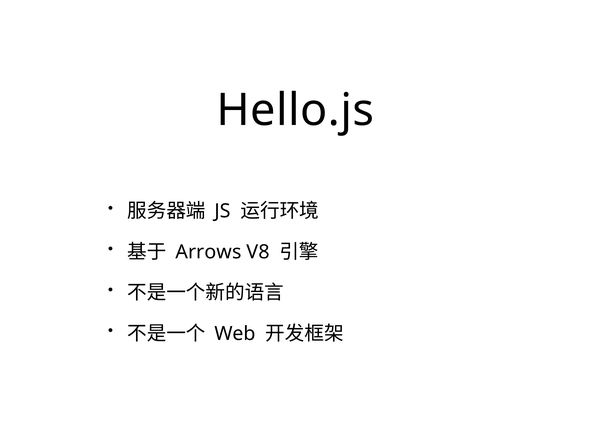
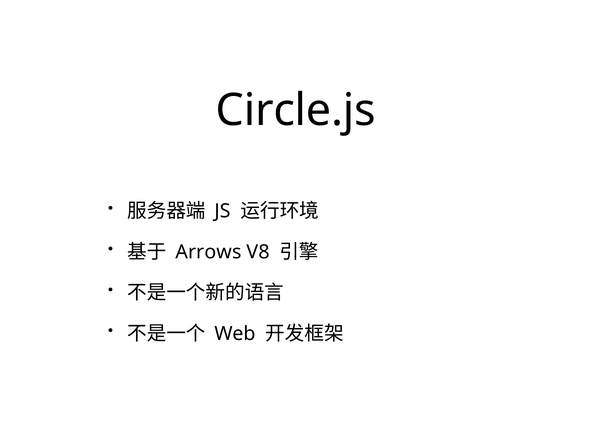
Hello.js: Hello.js -> Circle.js (296, 110)
